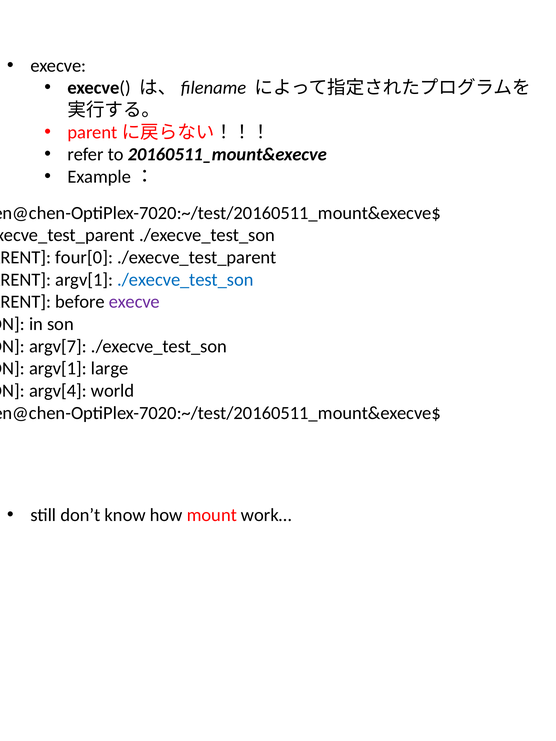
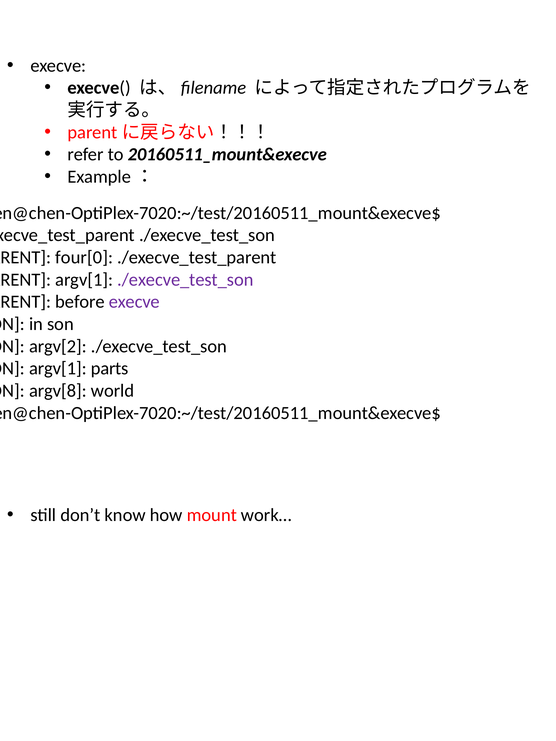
./execve_test_son colour: blue -> purple (185, 280)
argv[7: argv[7 -> argv[2 (58, 346)
large: large -> parts (110, 369)
argv[4: argv[4 -> argv[8 (58, 391)
